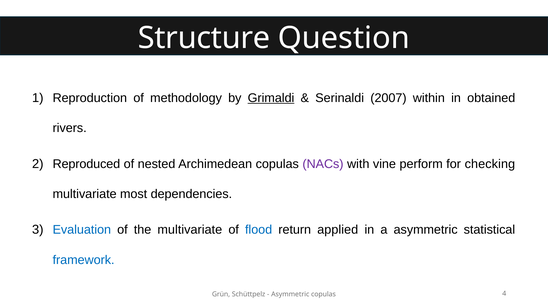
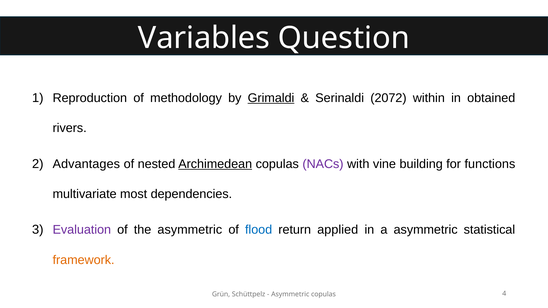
Structure: Structure -> Variables (204, 38)
2007: 2007 -> 2072 (388, 98)
Reproduced: Reproduced -> Advantages (86, 164)
Archimedean underline: none -> present (215, 164)
perform: perform -> building (421, 164)
checking: checking -> functions (490, 164)
Evaluation colour: blue -> purple (82, 230)
the multivariate: multivariate -> asymmetric (190, 230)
framework colour: blue -> orange (84, 260)
